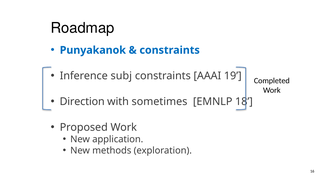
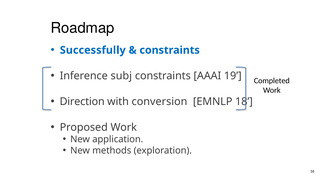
Punyakanok: Punyakanok -> Successfully (93, 50)
sometimes: sometimes -> conversion (159, 101)
